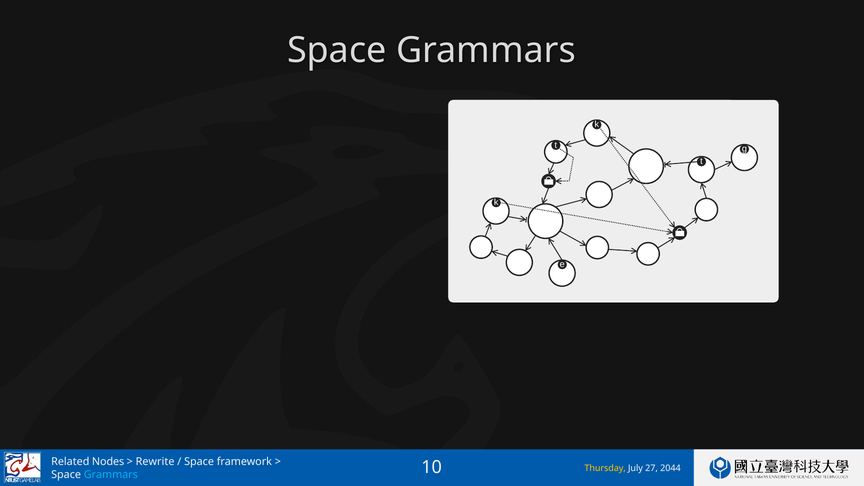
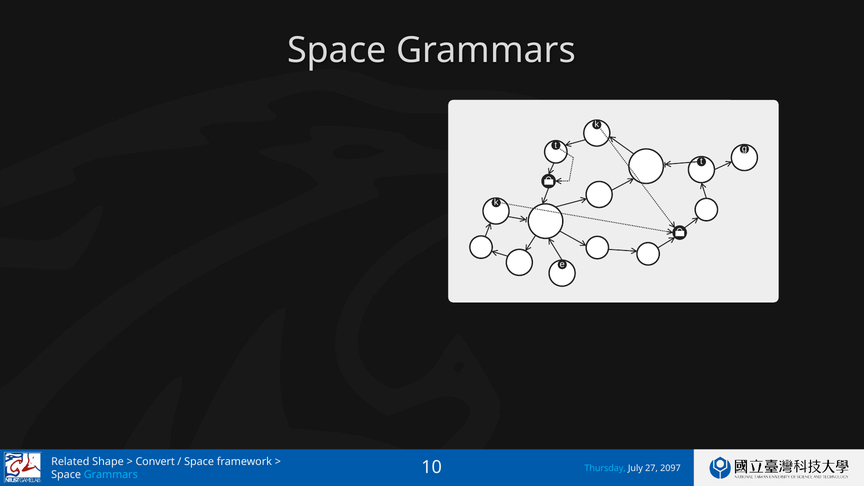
Nodes: Nodes -> Shape (108, 462)
Rewrite: Rewrite -> Convert (155, 462)
Thursday colour: yellow -> light blue (605, 468)
2044: 2044 -> 2097 (670, 468)
